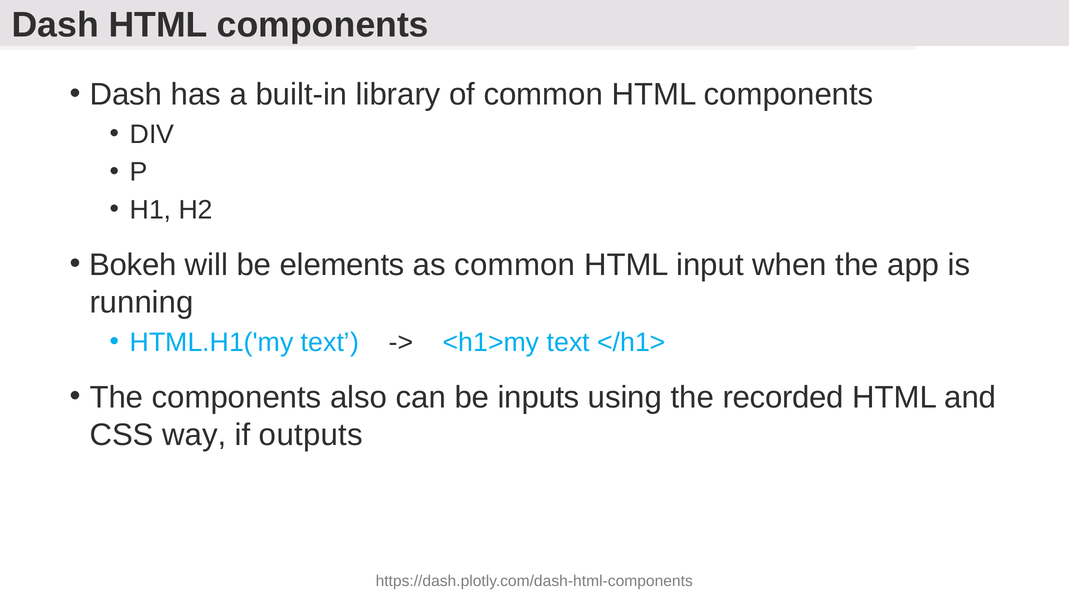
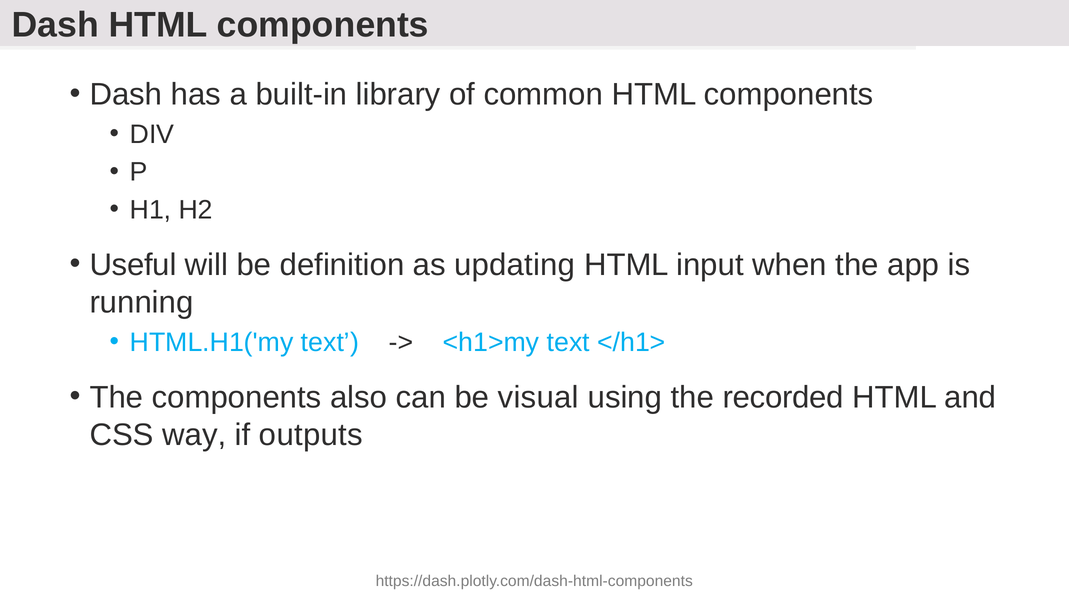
Bokeh: Bokeh -> Useful (133, 265)
elements: elements -> definition (342, 265)
as common: common -> updating (515, 265)
inputs: inputs -> visual (538, 398)
